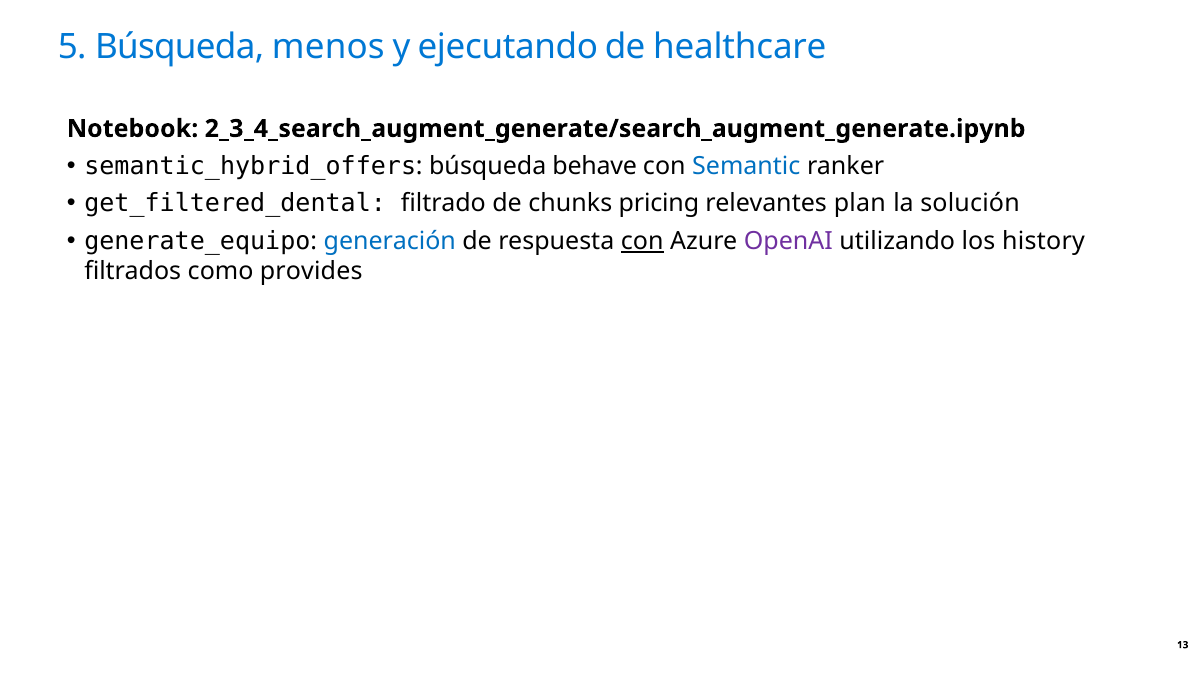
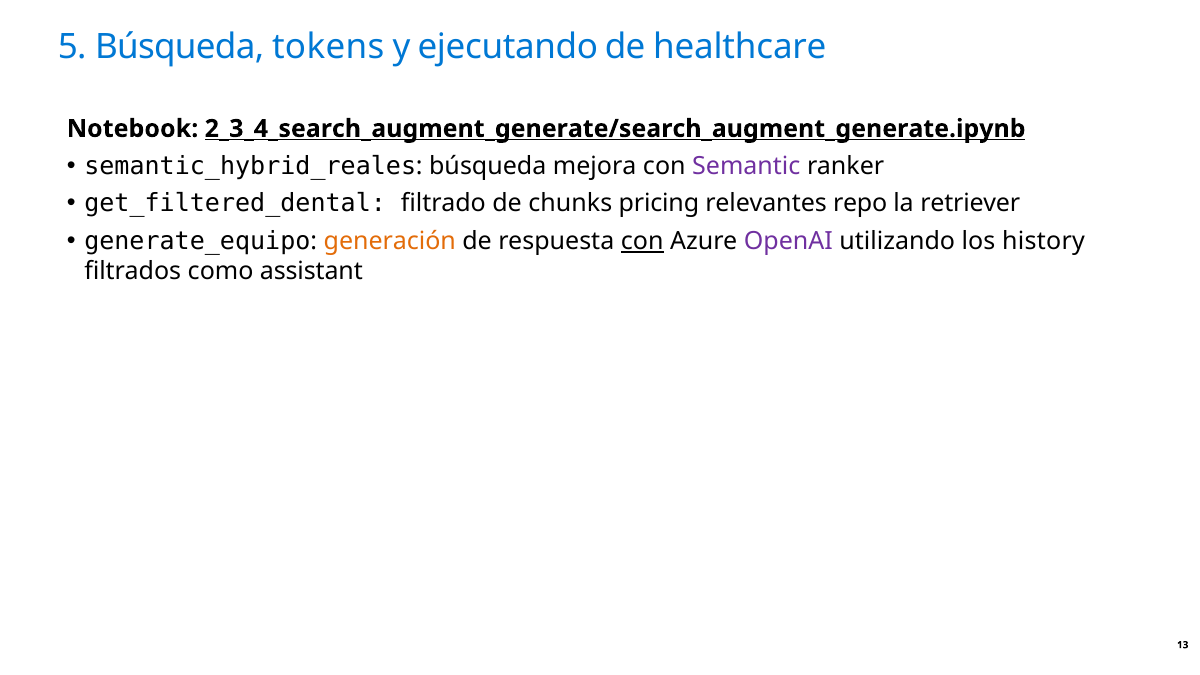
menos: menos -> tokens (328, 47)
2_3_4_search_augment_generate/search_augment_generate.ipynb underline: none -> present (615, 129)
semantic_hybrid_offers: semantic_hybrid_offers -> semantic_hybrid_reales (250, 166)
behave: behave -> mejora (595, 166)
Semantic colour: blue -> purple (746, 166)
plan: plan -> repo (860, 204)
solución: solución -> retriever (970, 204)
generación colour: blue -> orange (390, 241)
provides: provides -> assistant (311, 271)
